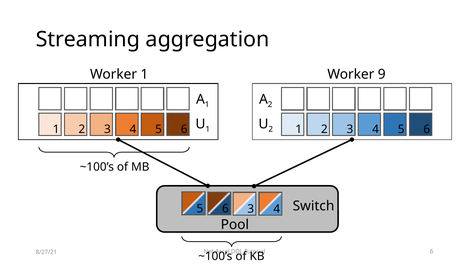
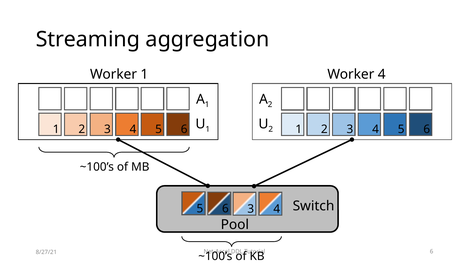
Worker 9: 9 -> 4 (382, 74)
